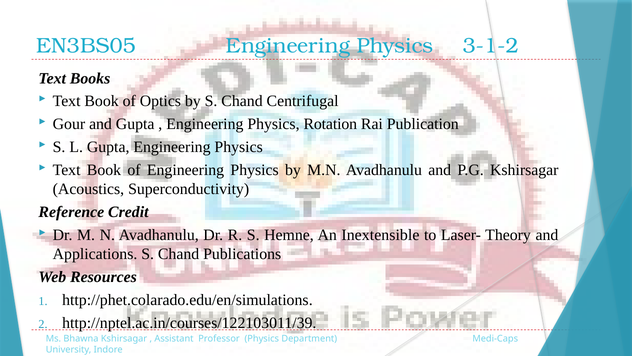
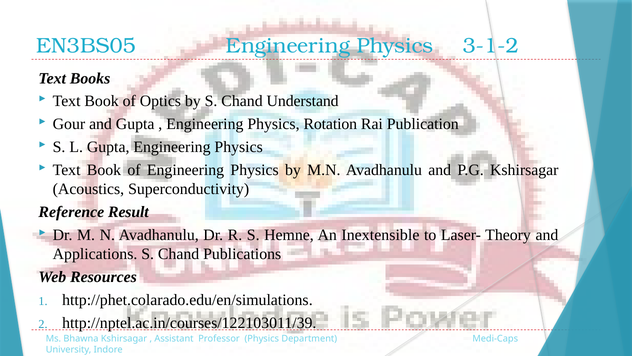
Centrifugal: Centrifugal -> Understand (303, 101)
Credit: Credit -> Result (128, 212)
